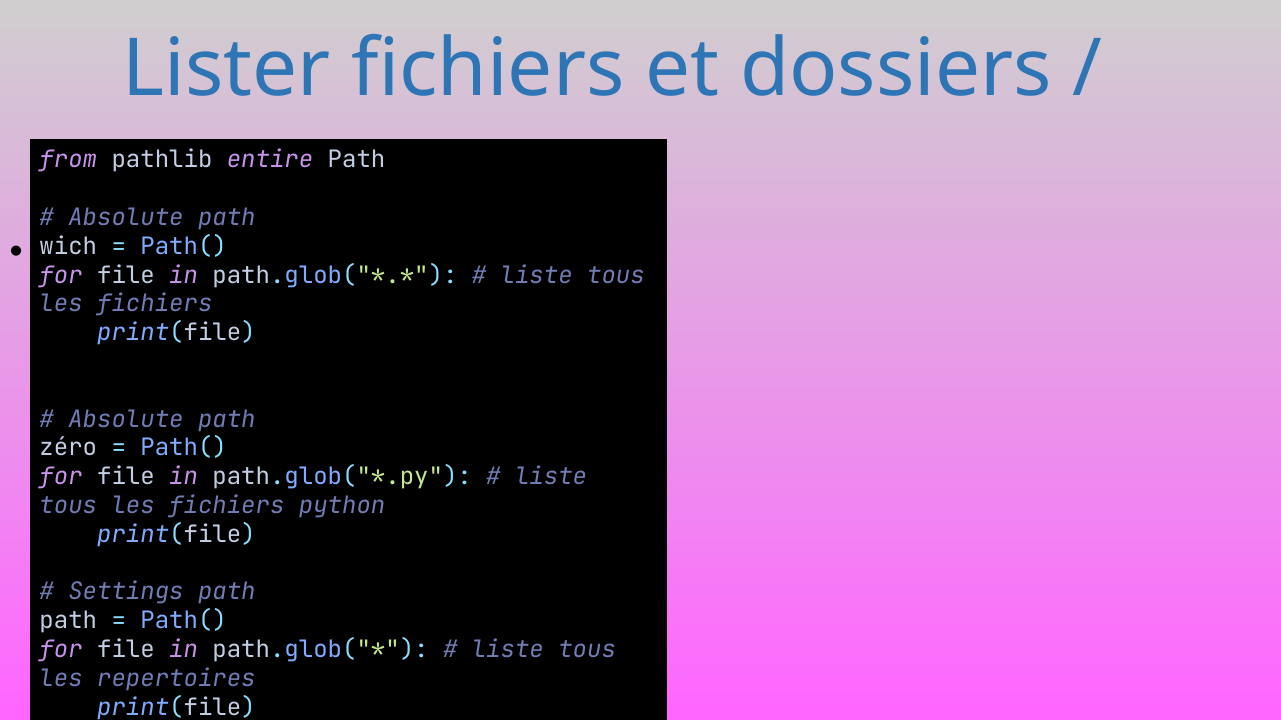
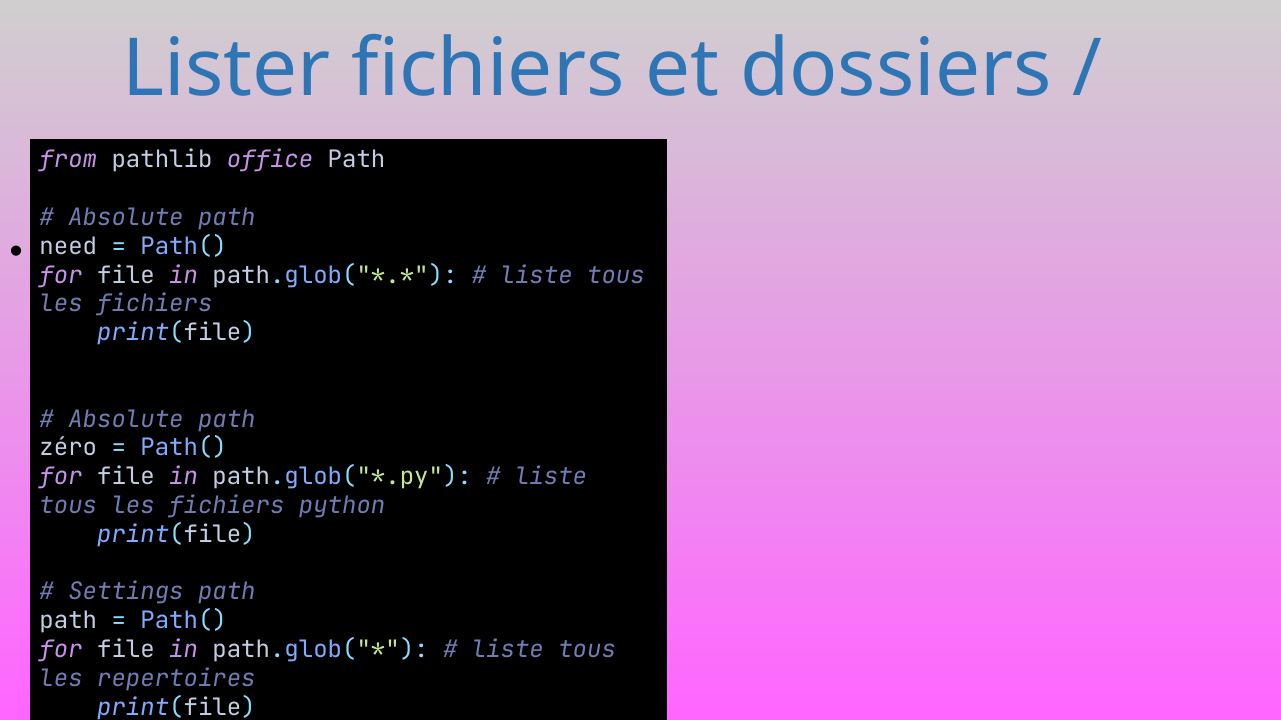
entire: entire -> office (270, 160)
wich: wich -> need (68, 247)
